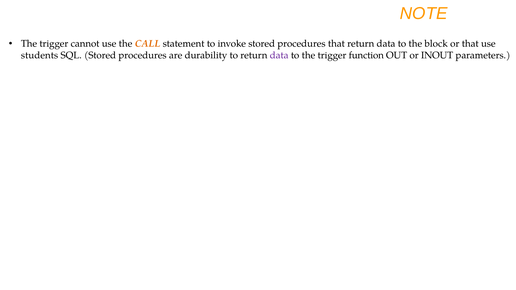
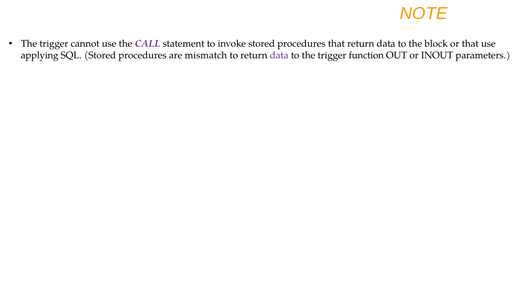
CALL colour: orange -> purple (148, 44)
students: students -> applying (40, 55)
durability: durability -> mismatch (206, 55)
